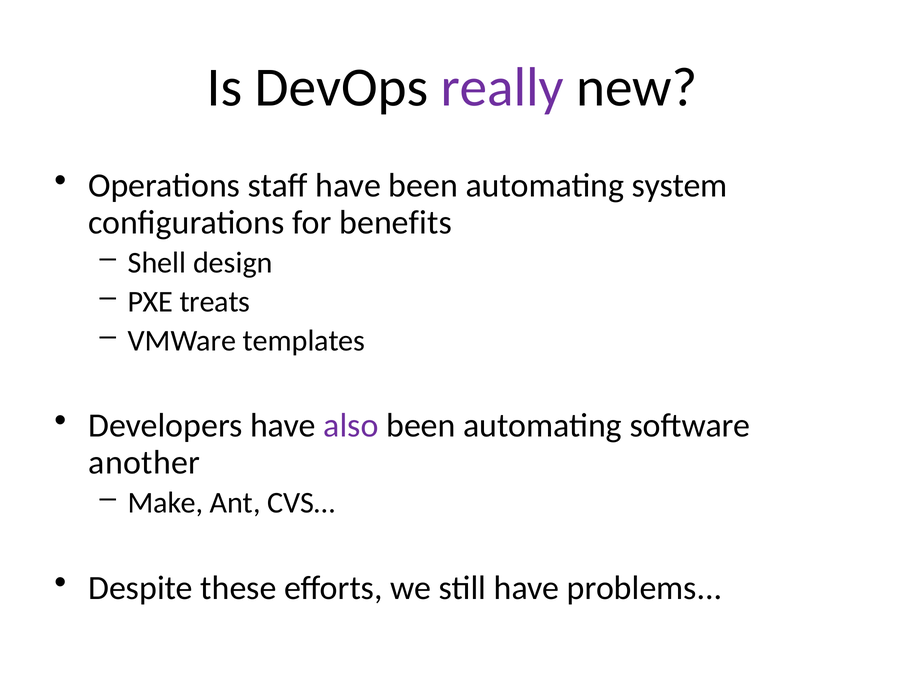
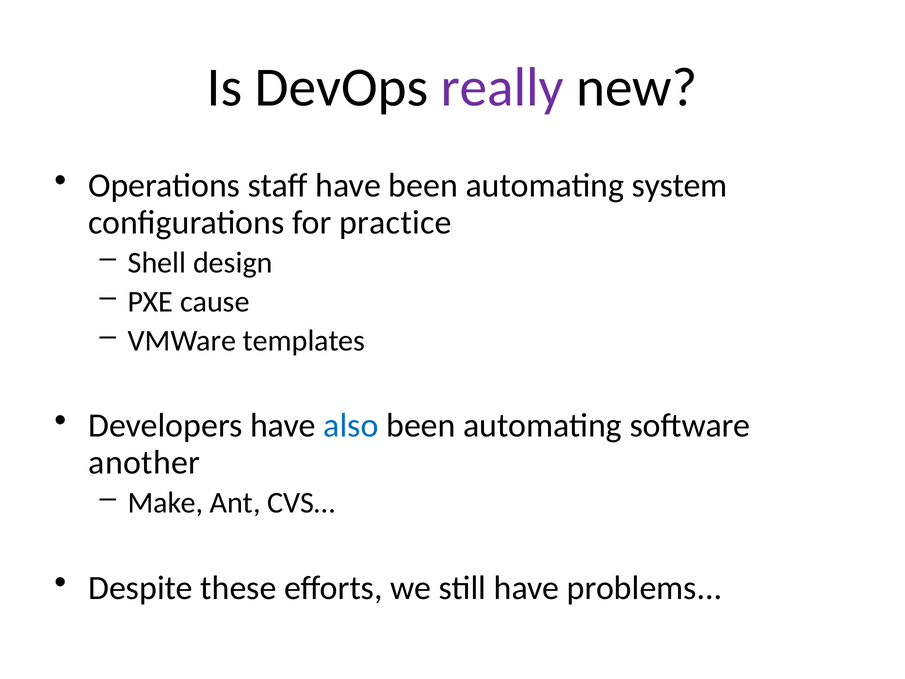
benefits: benefits -> practice (395, 222)
treats: treats -> cause (215, 302)
also colour: purple -> blue (351, 426)
